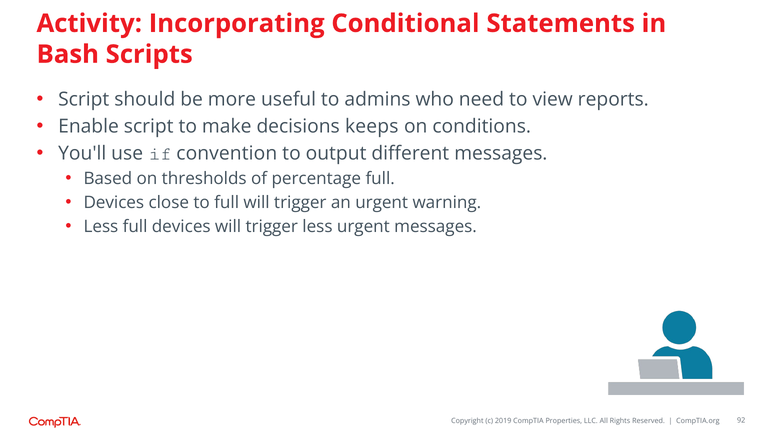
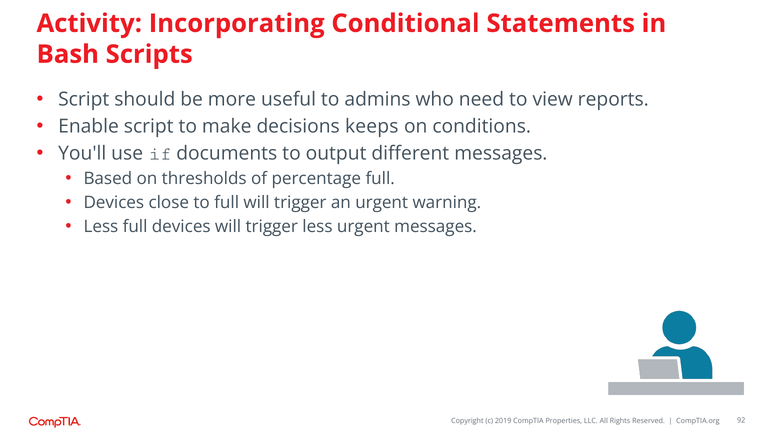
convention: convention -> documents (227, 153)
